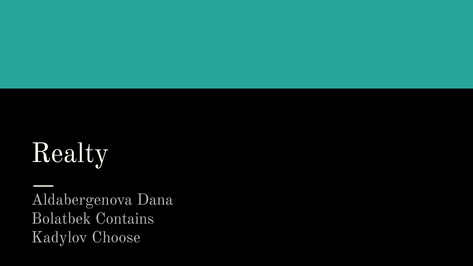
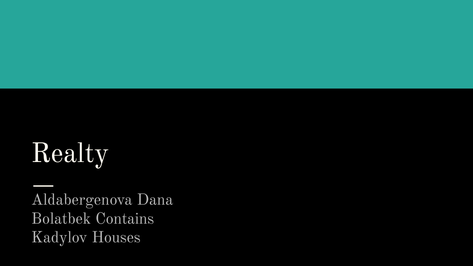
Choose: Choose -> Houses (116, 237)
